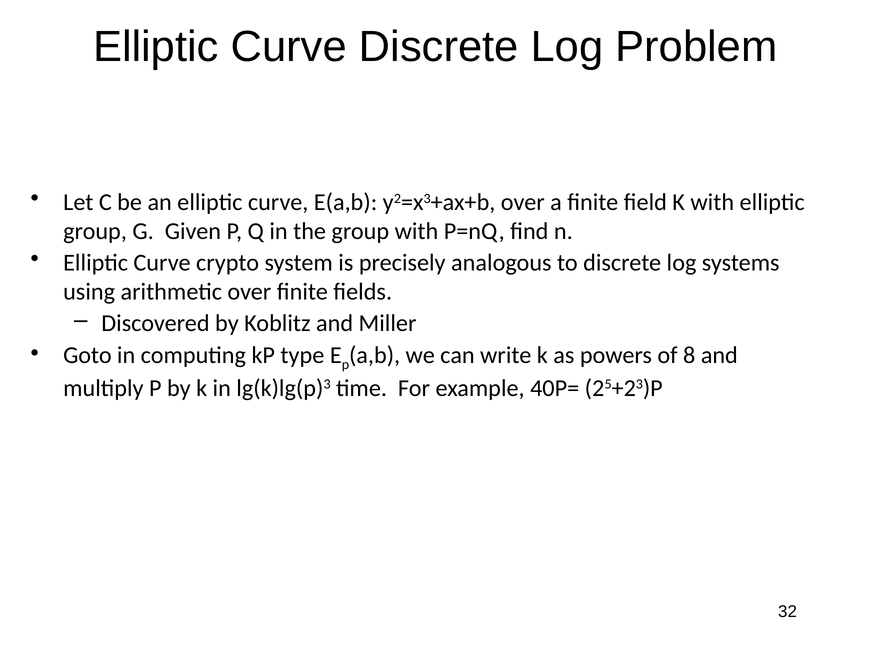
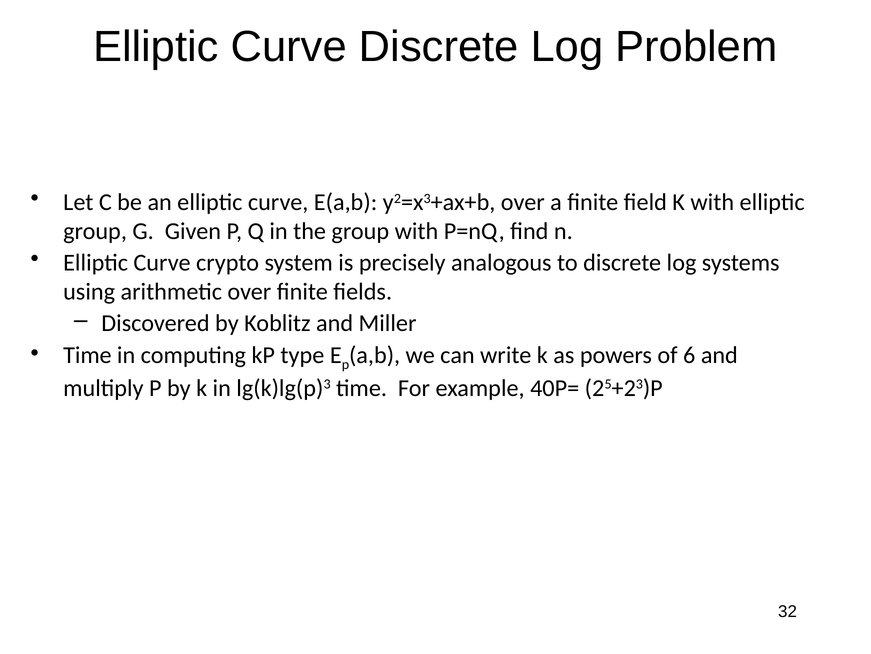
Goto: Goto -> Time (87, 355)
8: 8 -> 6 (689, 355)
